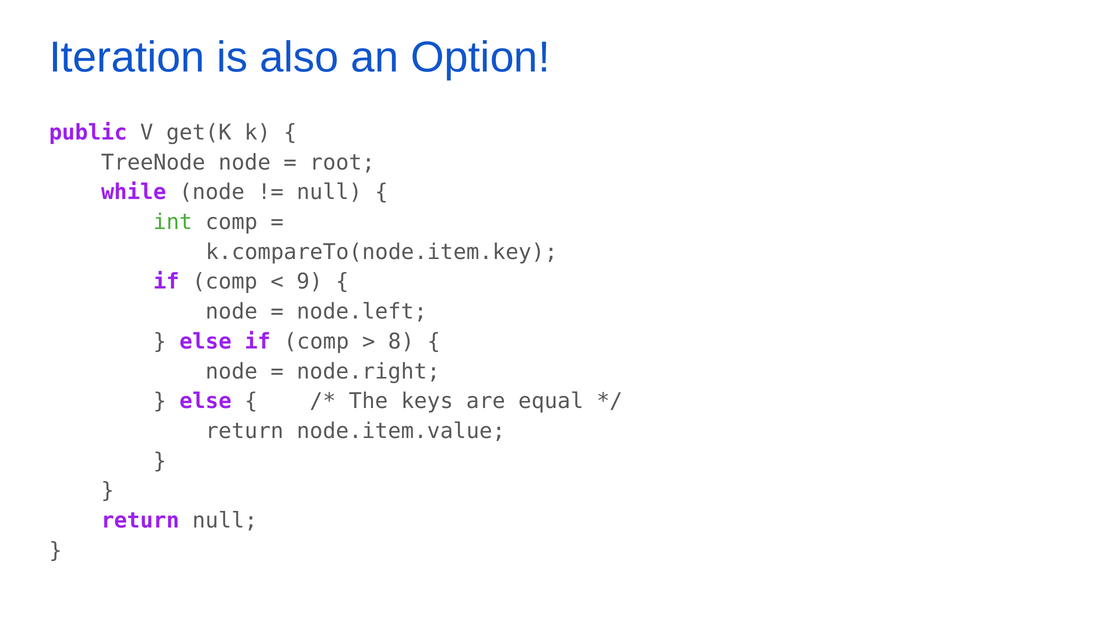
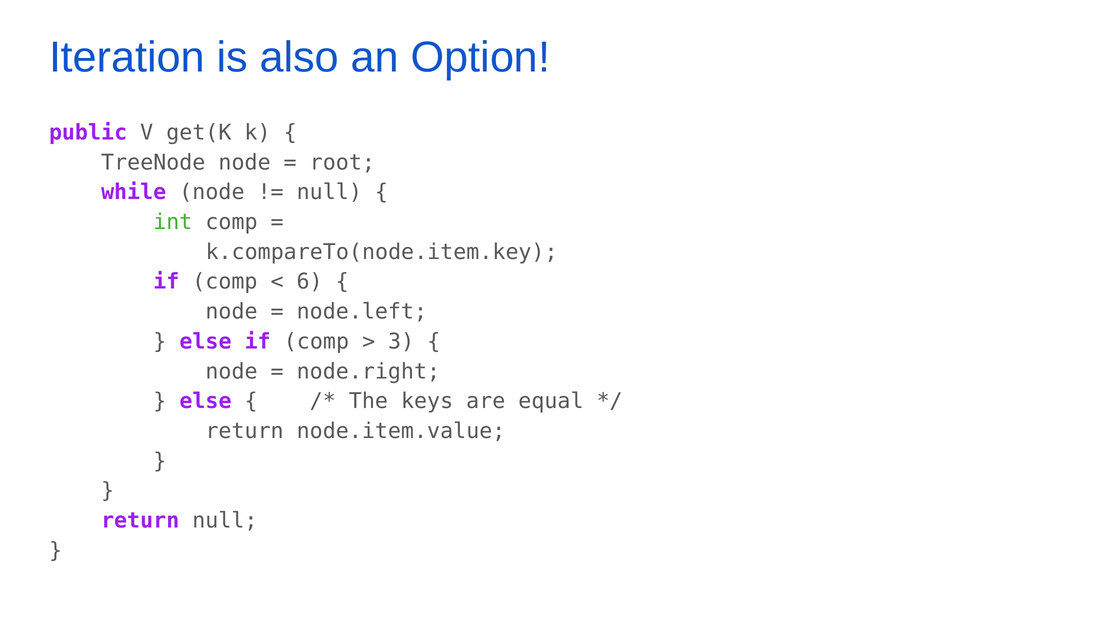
9: 9 -> 6 (310, 282)
8: 8 -> 3 (401, 341)
